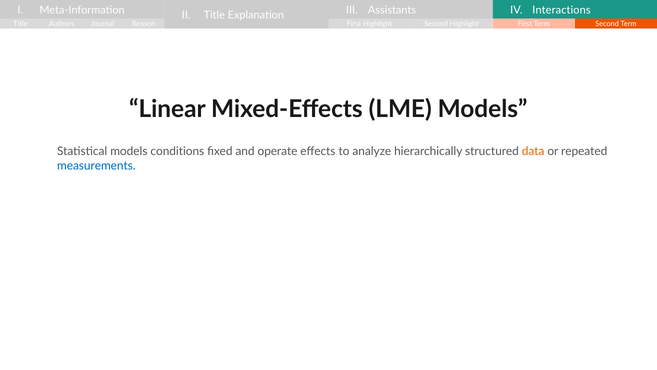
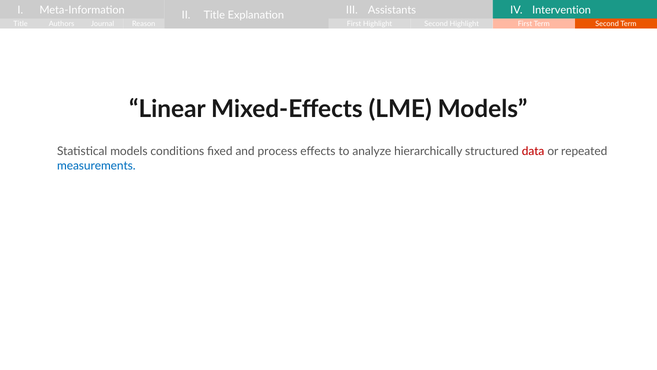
Interactions: Interactions -> Intervention (562, 10)
operate: operate -> process (278, 151)
data colour: orange -> red (533, 151)
